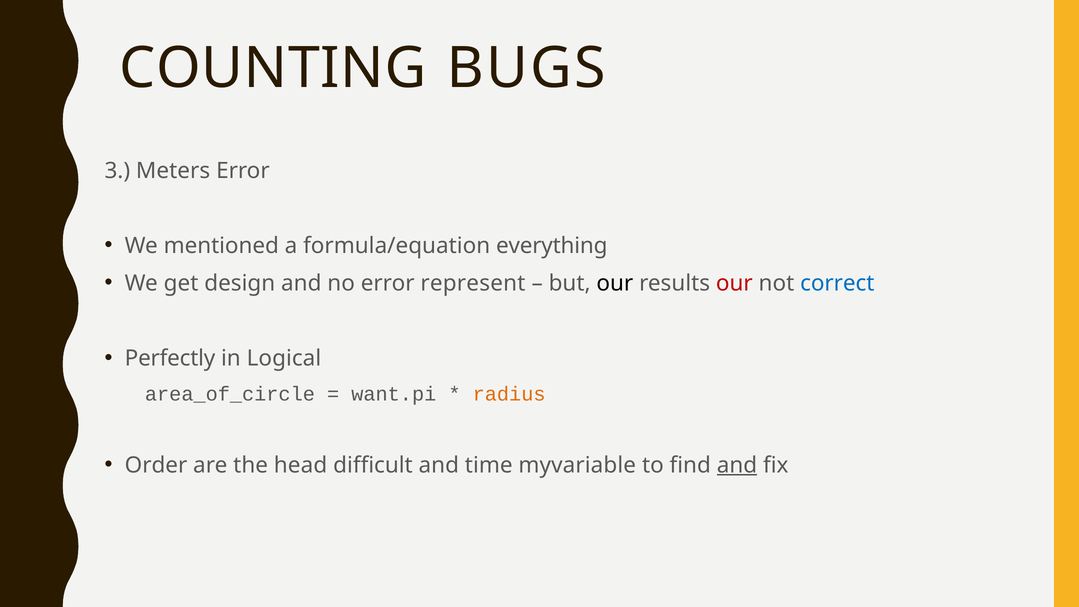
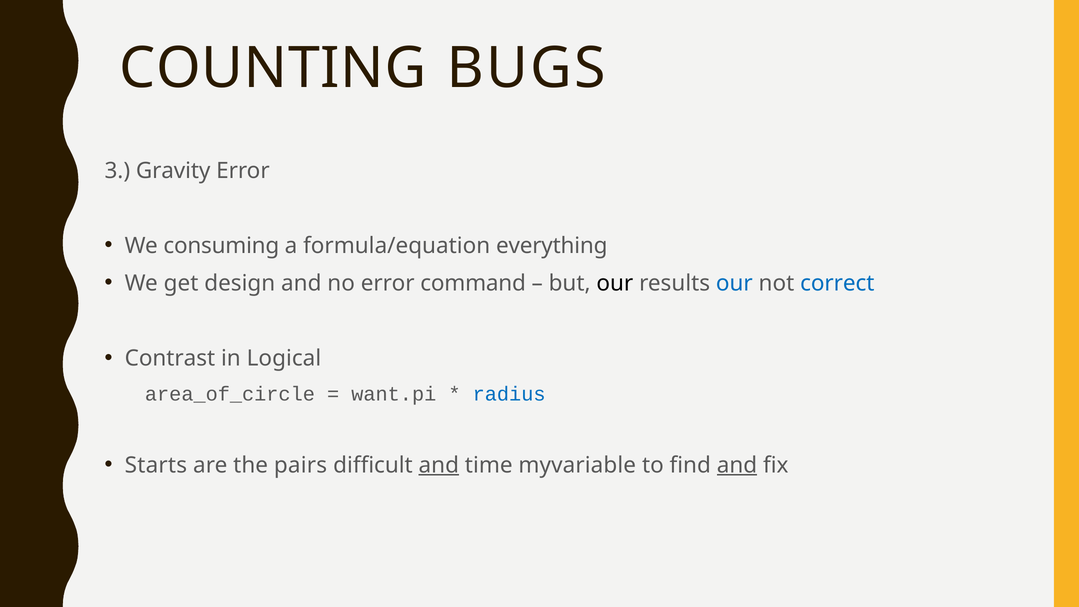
Meters: Meters -> Gravity (173, 171)
mentioned: mentioned -> consuming (221, 246)
represent: represent -> command (473, 283)
our colour: red -> blue (734, 283)
Perfectly: Perfectly -> Contrast (170, 358)
radius colour: orange -> blue (509, 394)
Order: Order -> Starts (156, 465)
head: head -> pairs (301, 465)
and underline: none -> present (439, 465)
